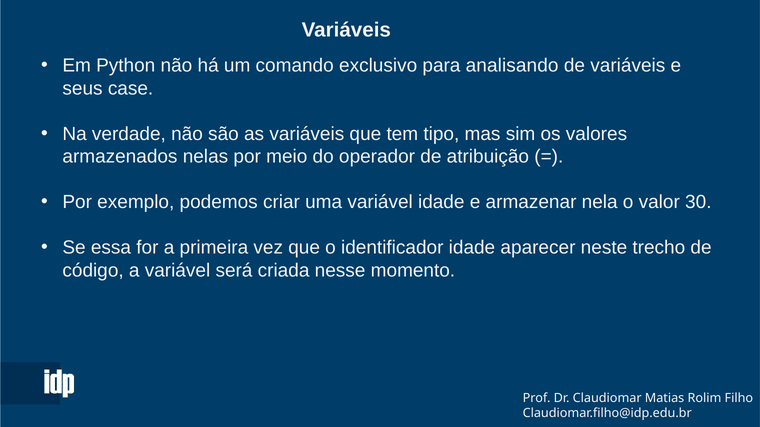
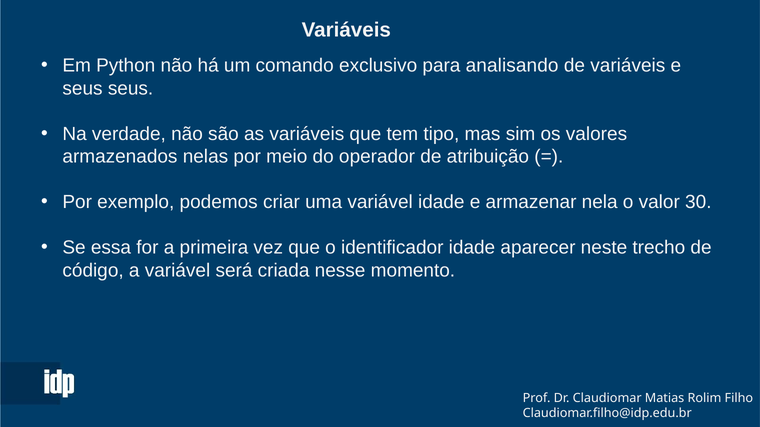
seus case: case -> seus (131, 88)
